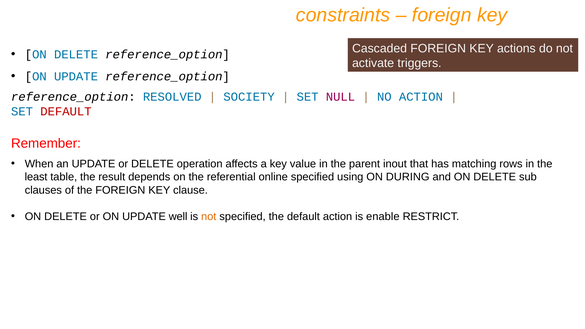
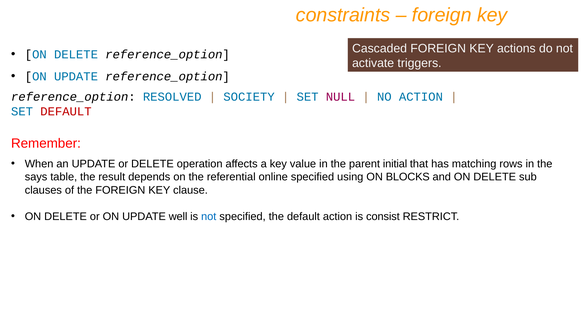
inout: inout -> initial (395, 164)
least: least -> says (36, 177)
DURING: DURING -> BLOCKS (408, 177)
not colour: orange -> blue (209, 217)
enable: enable -> consist (383, 217)
